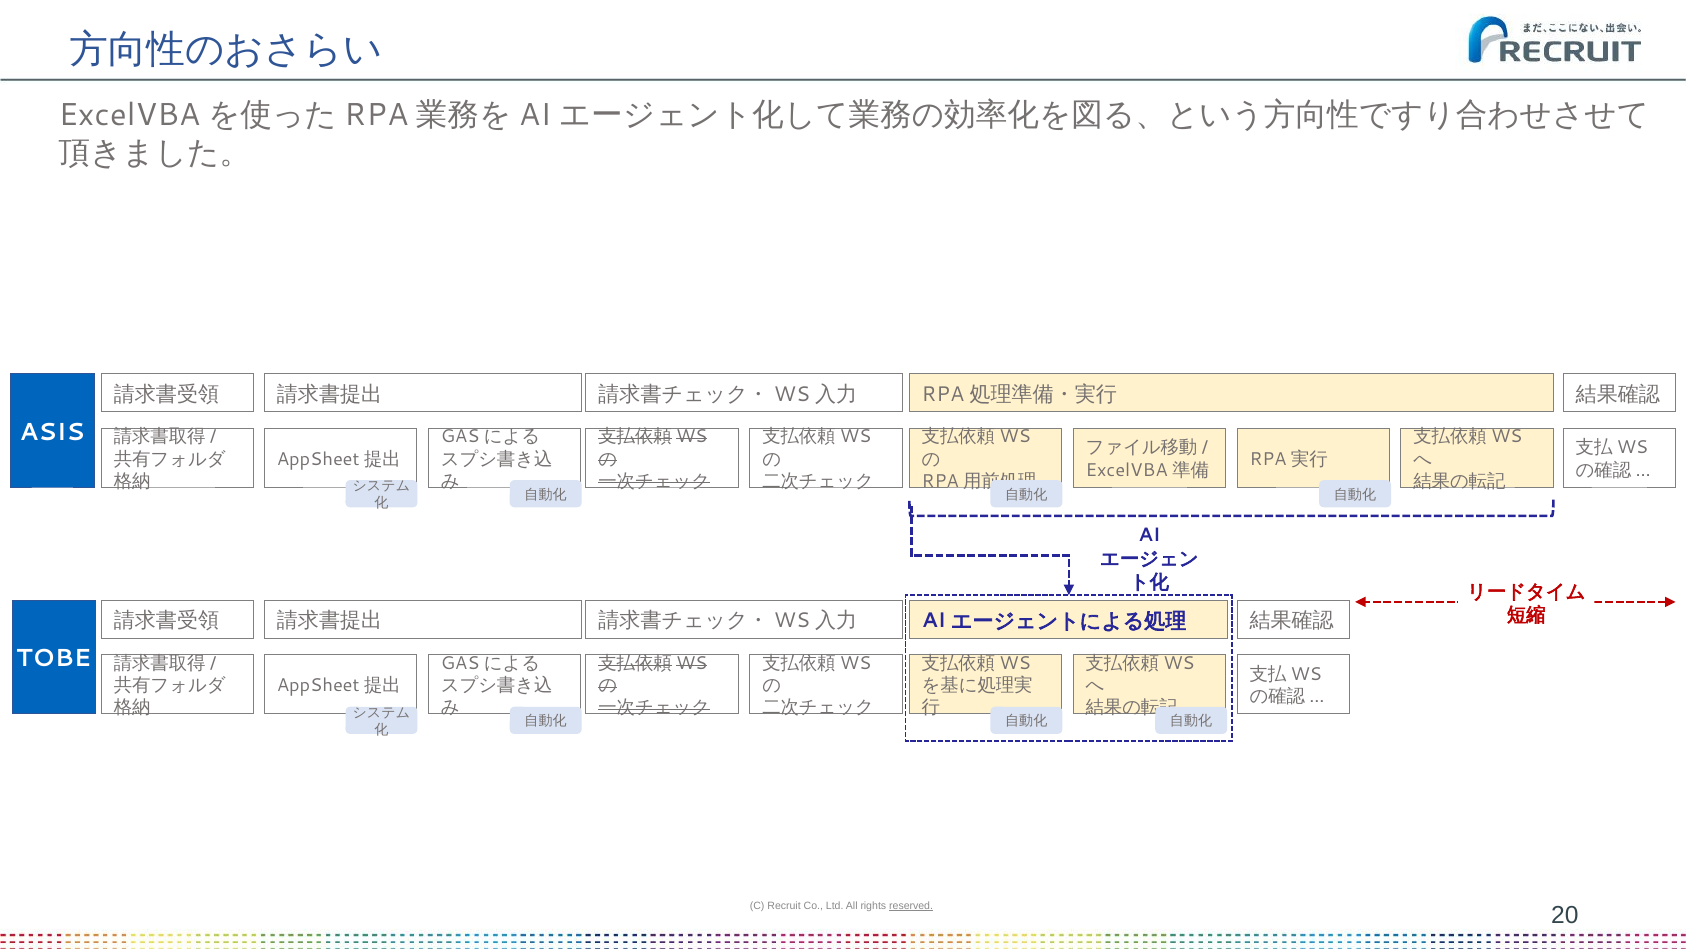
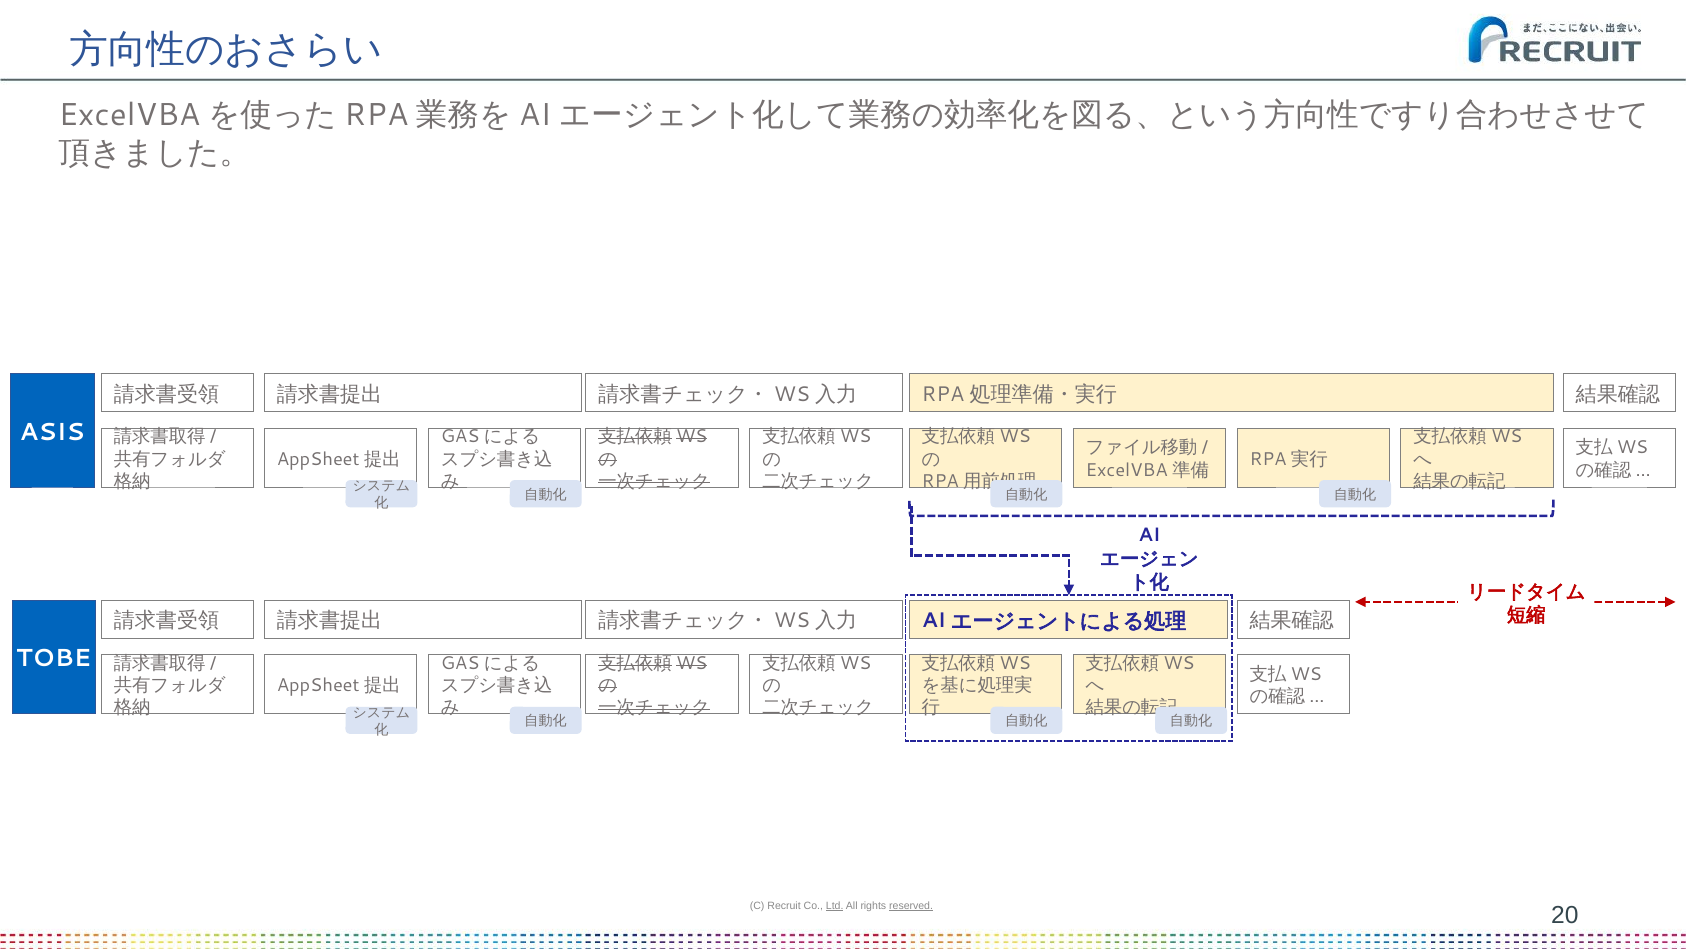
Ltd underline: none -> present (835, 905)
